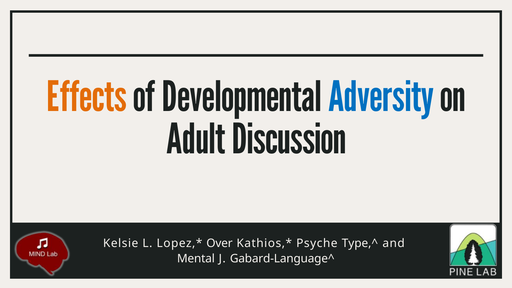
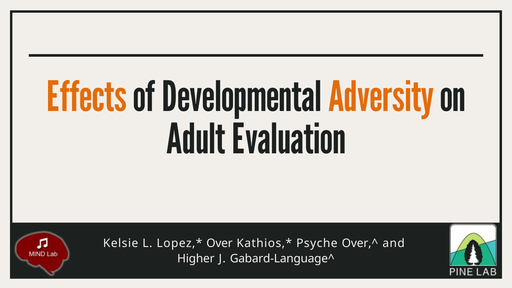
Adversity colour: blue -> orange (381, 97)
Discussion: Discussion -> Evaluation (289, 140)
Type,^: Type,^ -> Over,^ (360, 243)
Mental: Mental -> Higher (196, 259)
